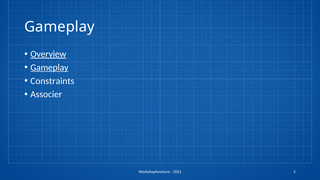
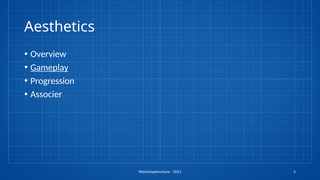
Gameplay: Gameplay -> Aesthetics (60, 27)
Overview underline: present -> none (48, 54)
Constraints: Constraints -> Progression (52, 81)
